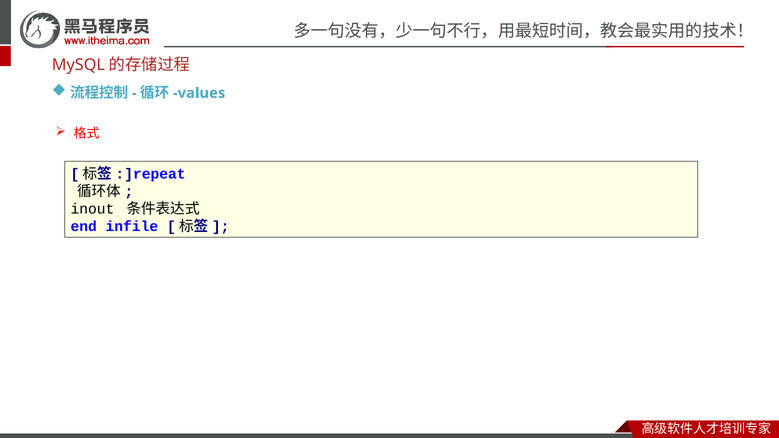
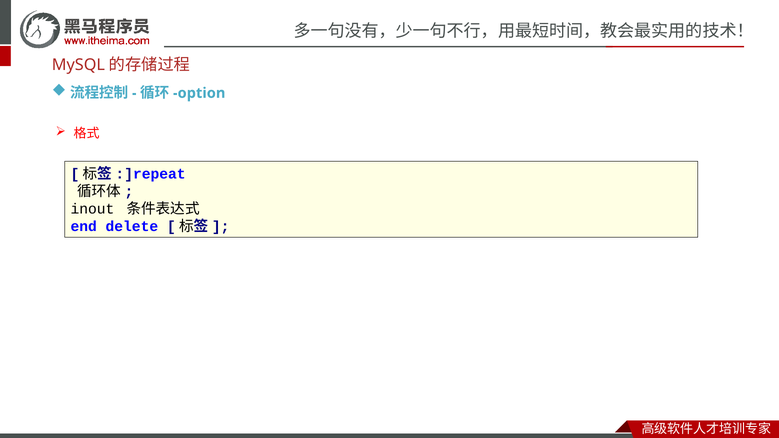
values: values -> option (199, 93)
infile: infile -> delete (132, 227)
